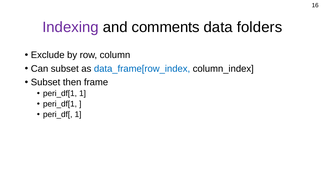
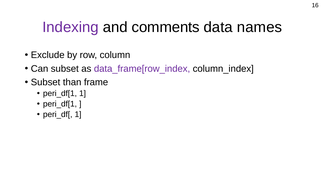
folders: folders -> names (260, 27)
data_frame[row_index colour: blue -> purple (142, 69)
then: then -> than (72, 82)
